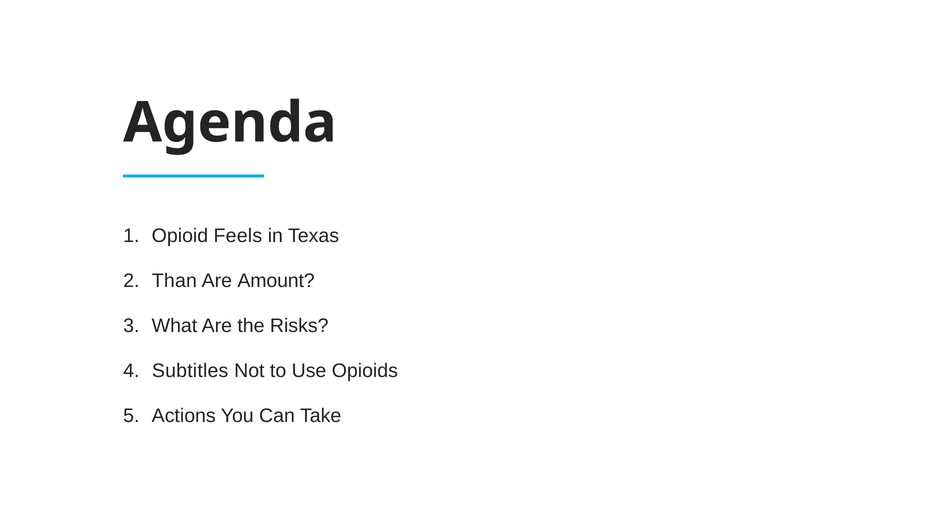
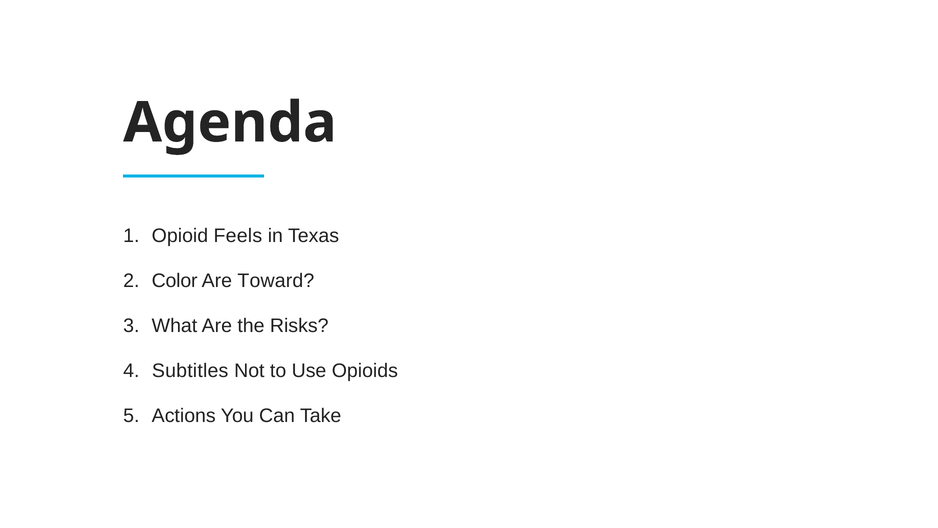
Than: Than -> Color (175, 281)
Amount: Amount -> Toward (276, 281)
